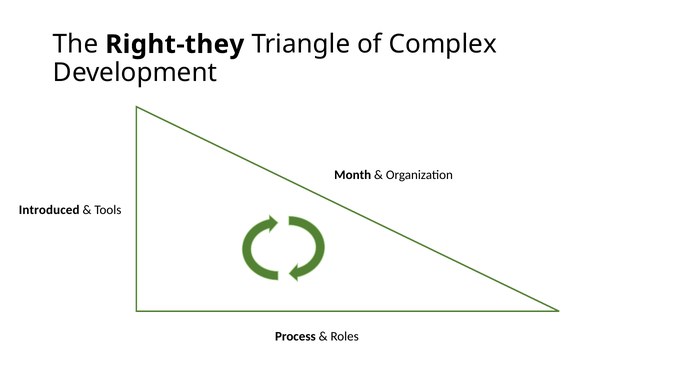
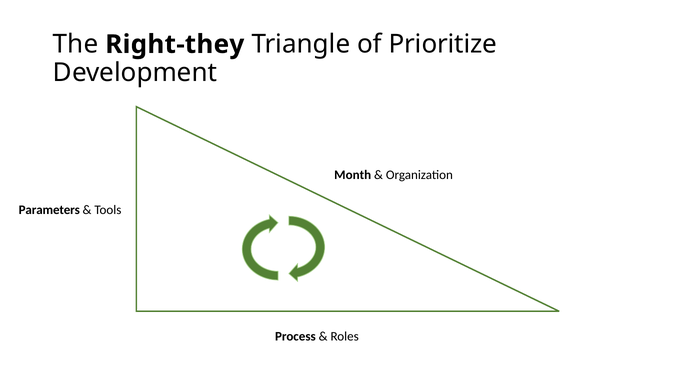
Complex: Complex -> Prioritize (443, 44)
Introduced: Introduced -> Parameters (49, 210)
